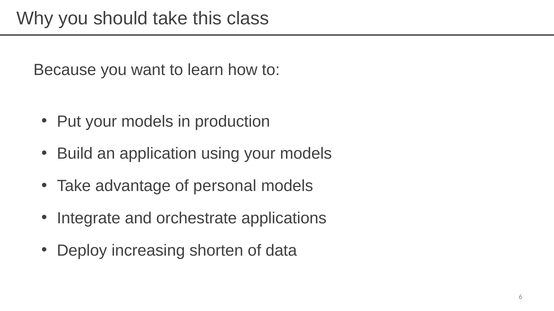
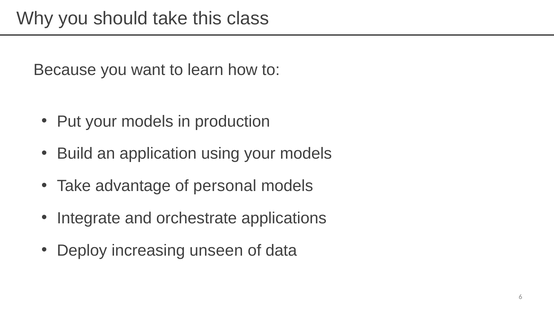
shorten: shorten -> unseen (216, 251)
